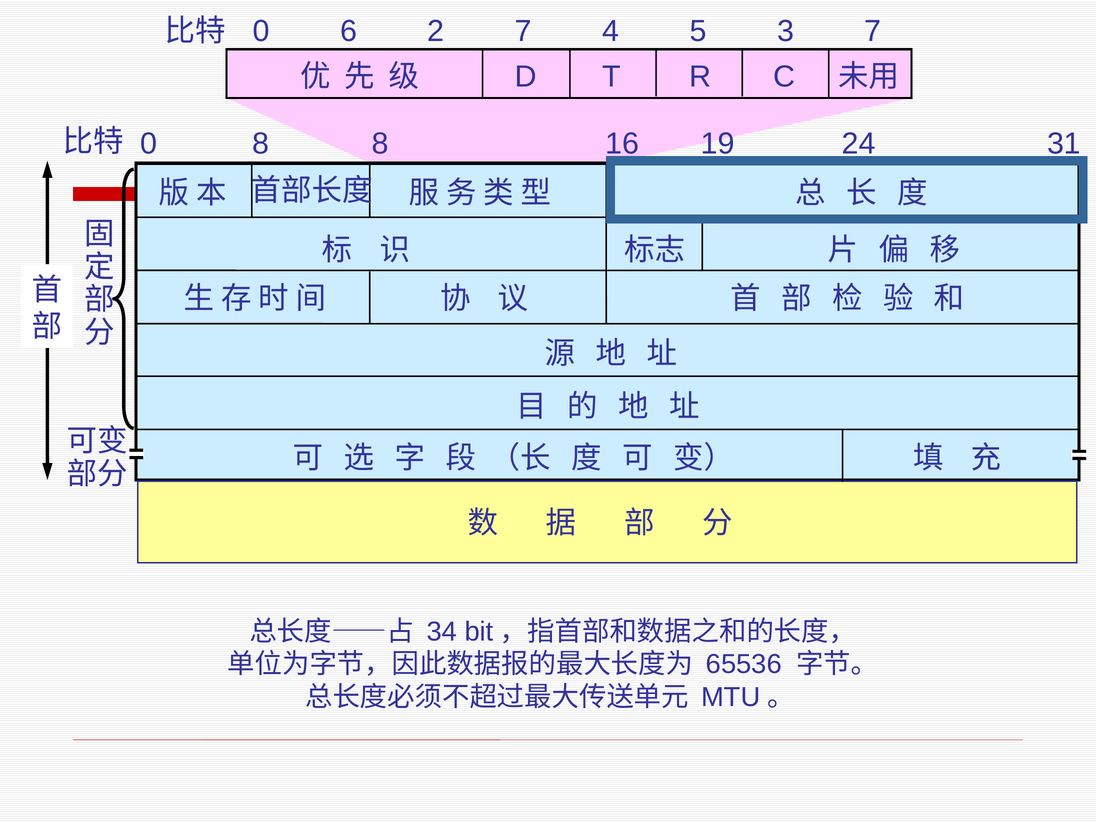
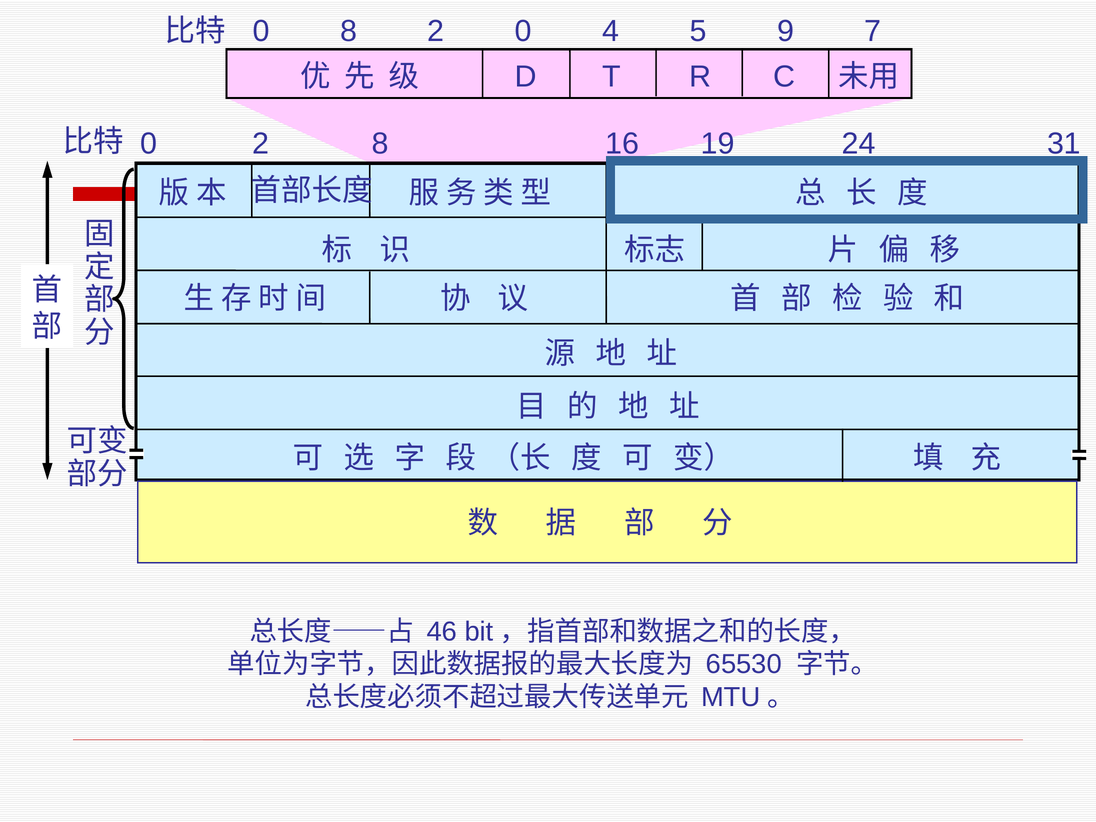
0 6: 6 -> 8 (349, 31)
2 7: 7 -> 0 (523, 31)
3: 3 -> 9 (786, 31)
0 8: 8 -> 2 (261, 144)
34: 34 -> 46 (442, 631)
65536: 65536 -> 65530 (744, 664)
